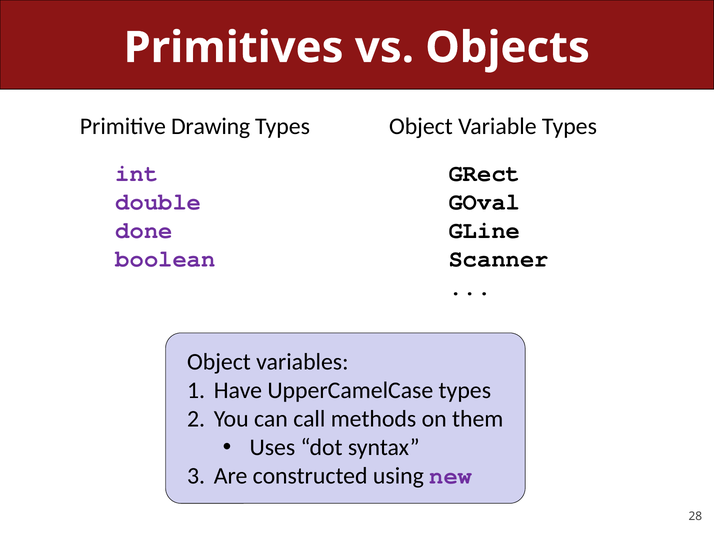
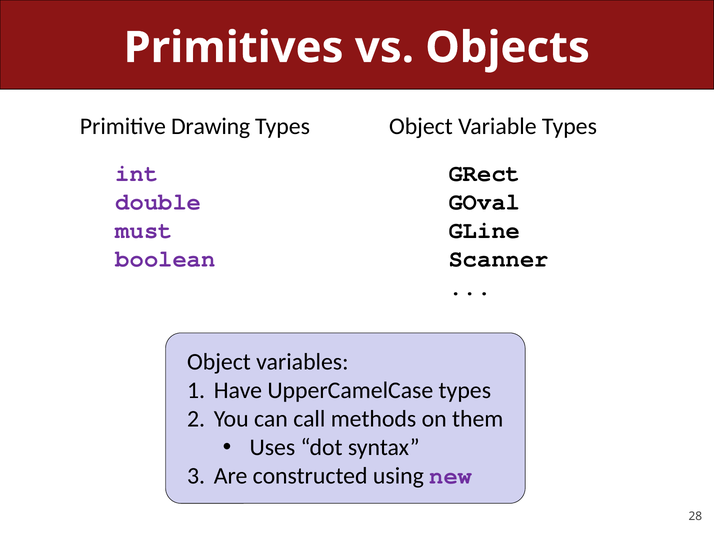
done: done -> must (144, 231)
